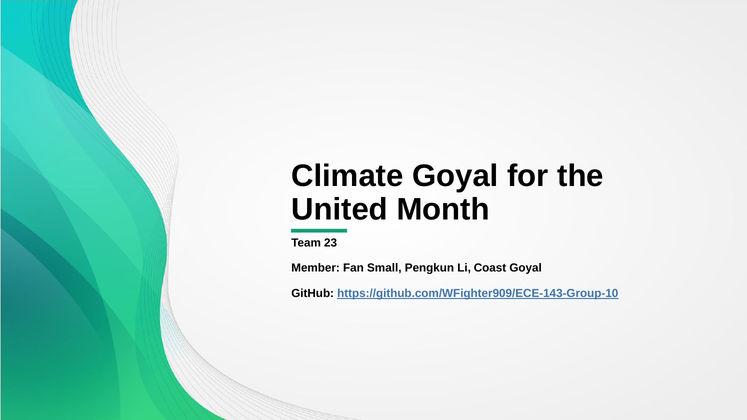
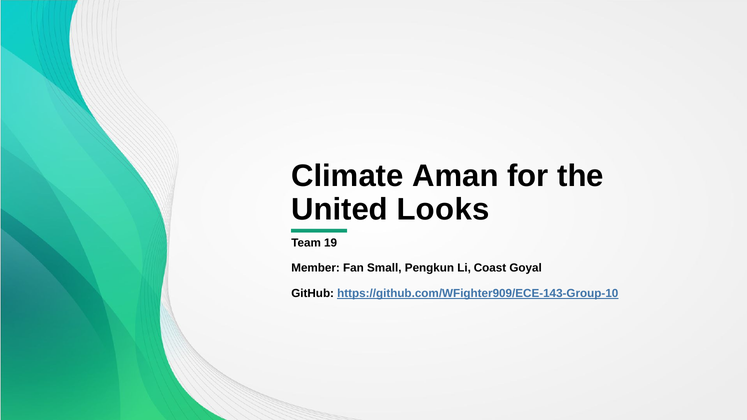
Climate Goyal: Goyal -> Aman (455, 176)
Month: Month -> Looks (443, 209)
23: 23 -> 19 (331, 243)
